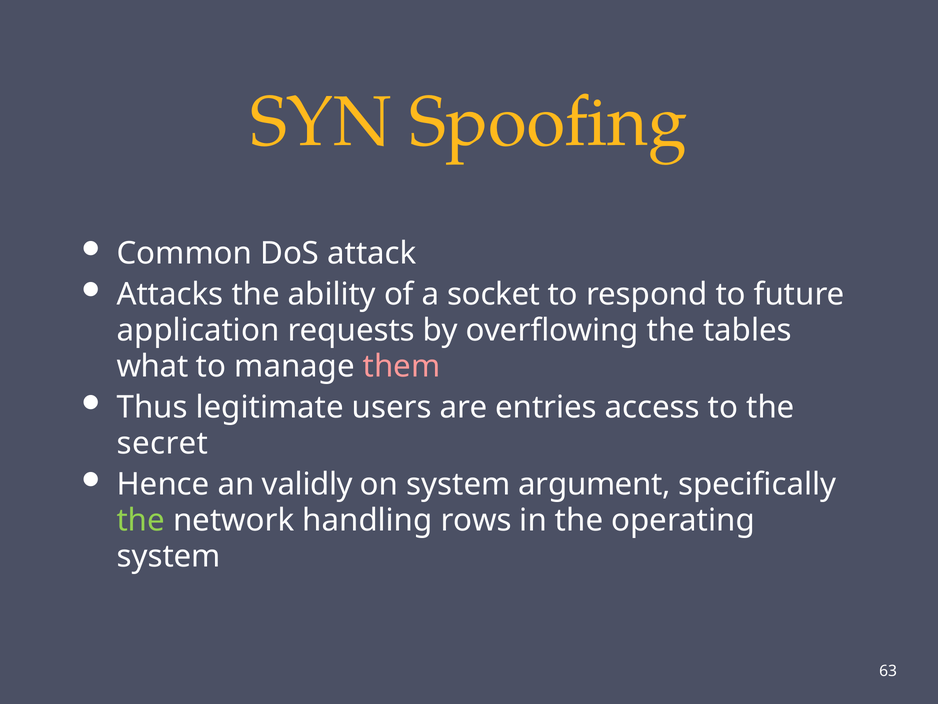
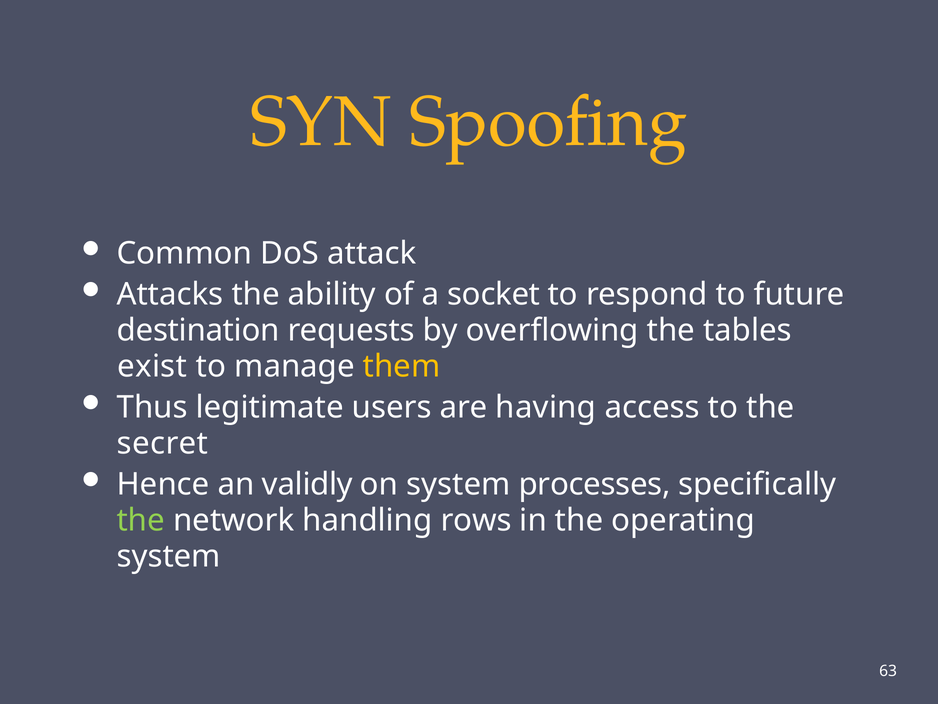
application: application -> destination (198, 330)
what: what -> exist (152, 366)
them colour: pink -> yellow (402, 366)
entries: entries -> having (546, 407)
argument: argument -> processes (594, 484)
